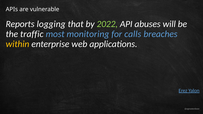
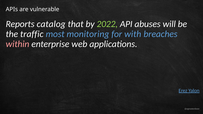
logging: logging -> catalog (51, 24)
calls: calls -> with (133, 34)
within colour: yellow -> pink (18, 44)
